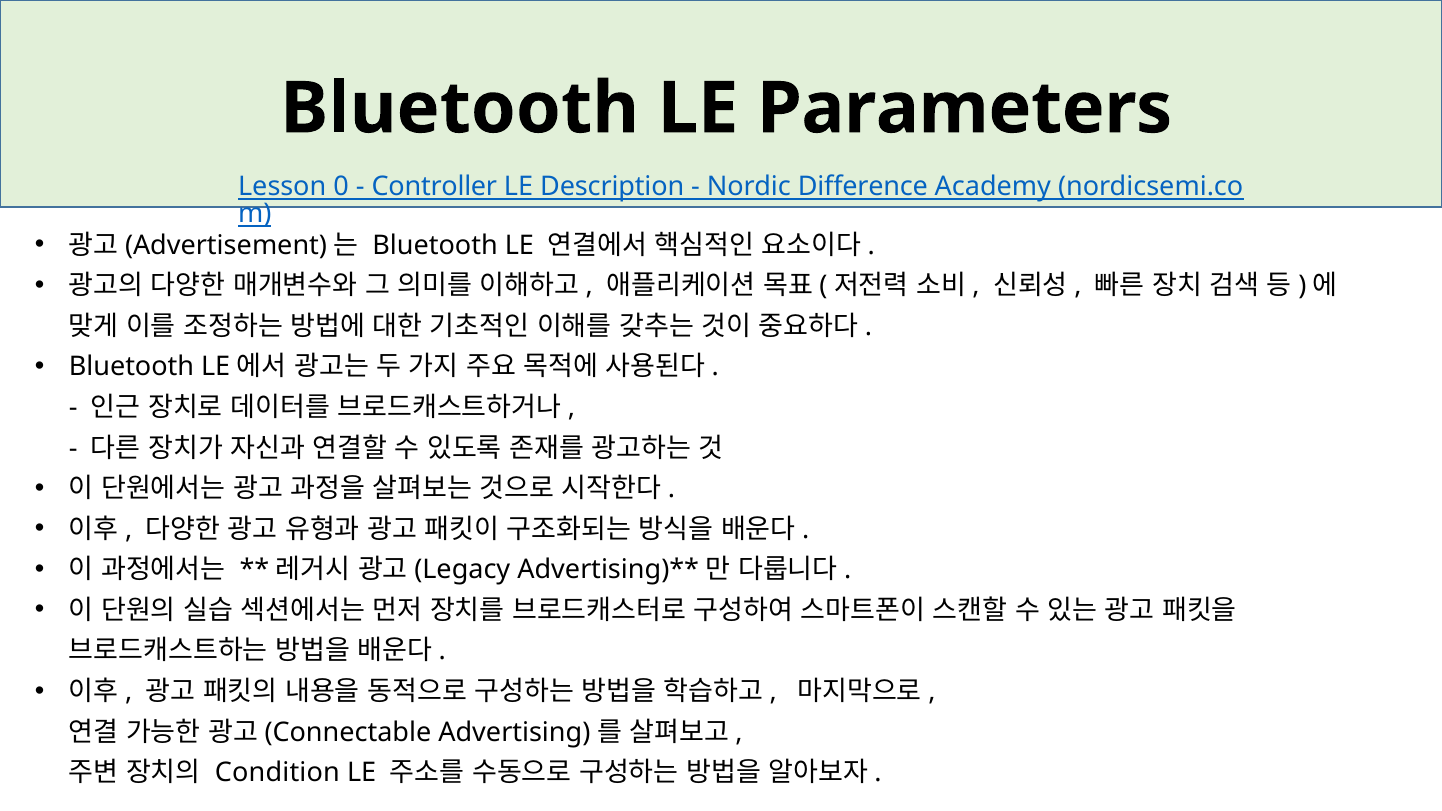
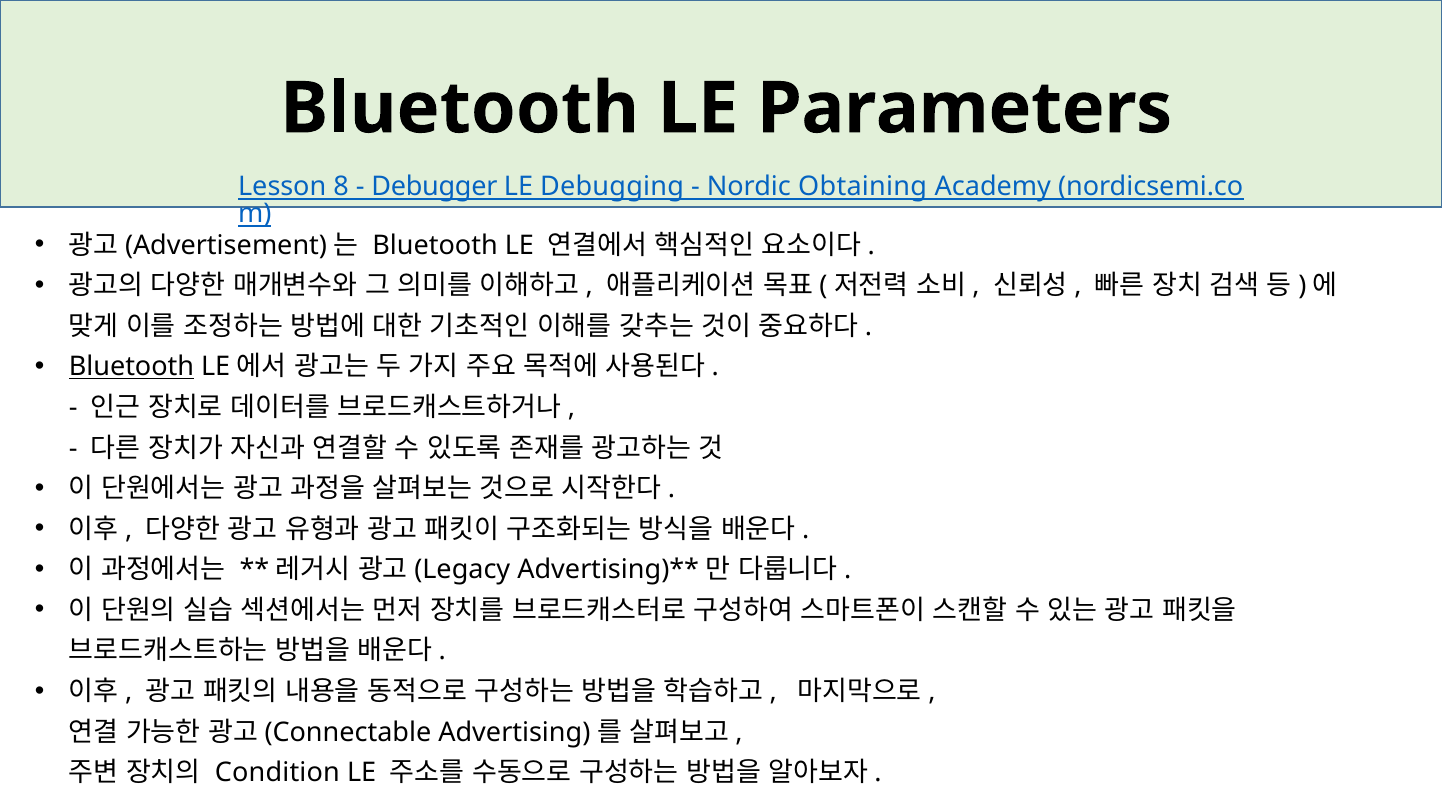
0: 0 -> 8 (341, 187)
Controller: Controller -> Debugger (434, 187)
Description: Description -> Debugging (612, 187)
Difference: Difference -> Obtaining (863, 187)
Bluetooth underline: none -> present (131, 367)
